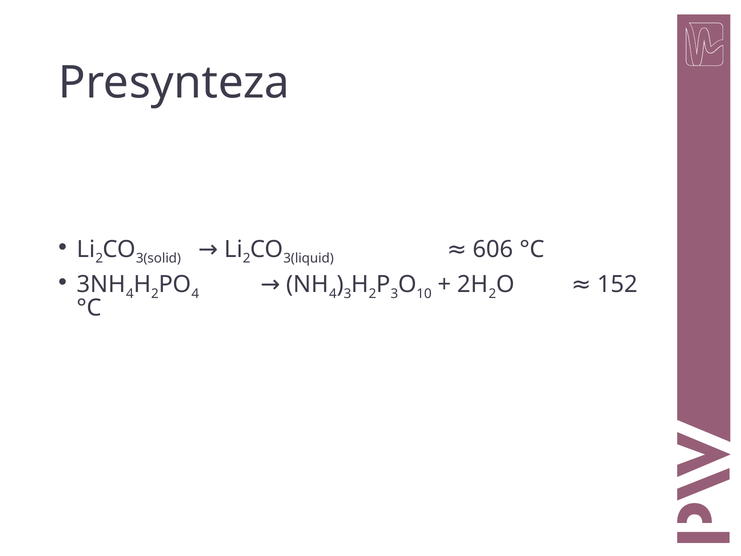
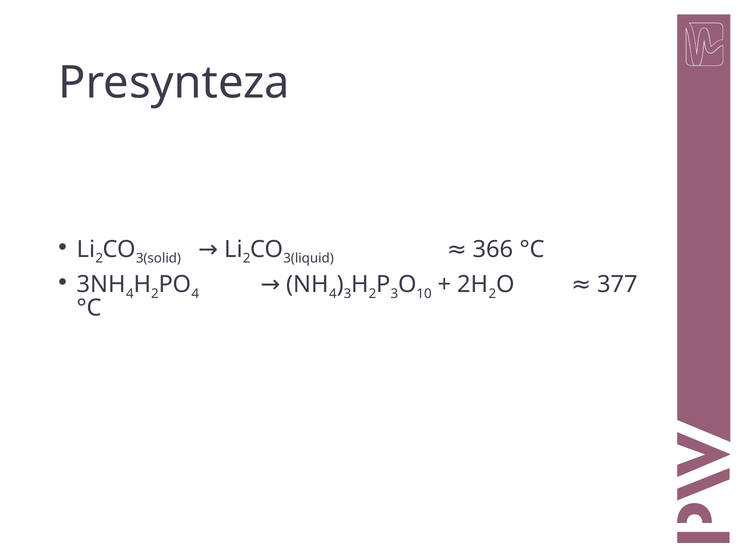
606: 606 -> 366 (493, 249)
152: 152 -> 377 (618, 284)
